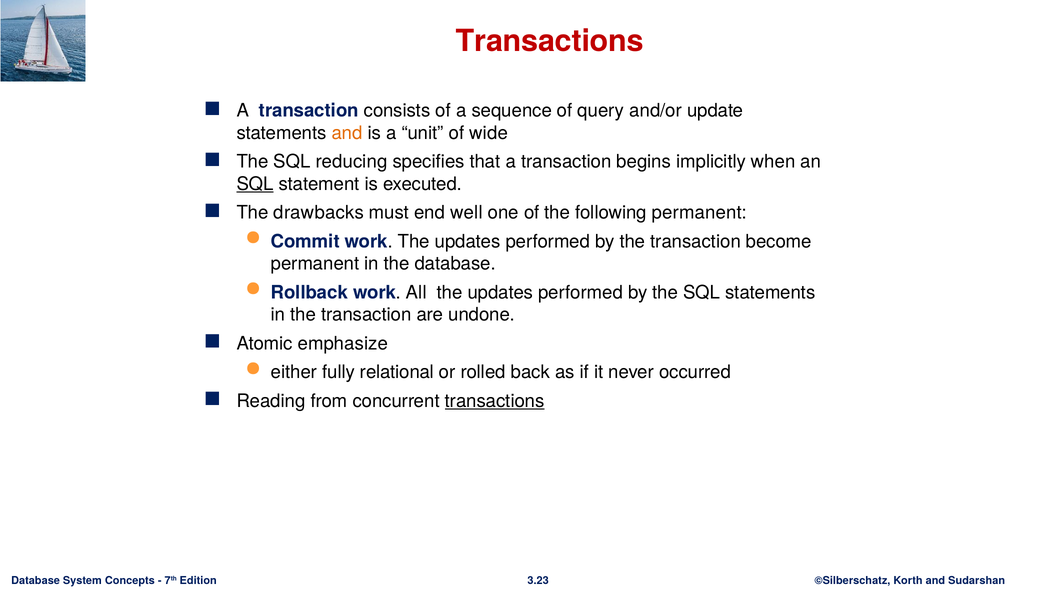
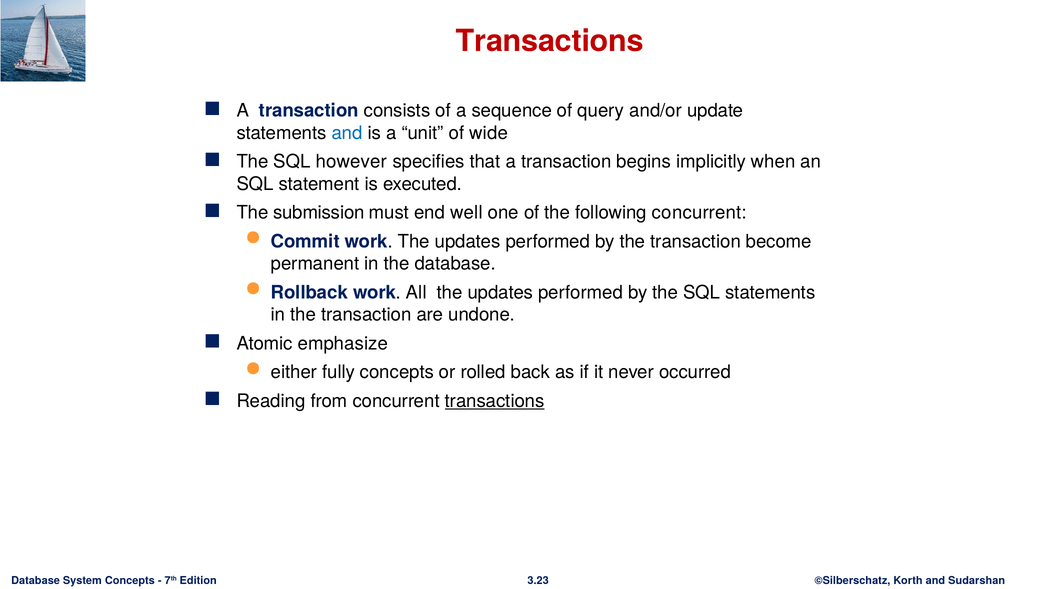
and colour: orange -> blue (347, 133)
reducing: reducing -> however (351, 162)
SQL underline: present -> none (255, 184)
drawbacks: drawbacks -> submission (319, 212)
following permanent: permanent -> concurrent (699, 212)
fully relational: relational -> concepts (397, 372)
